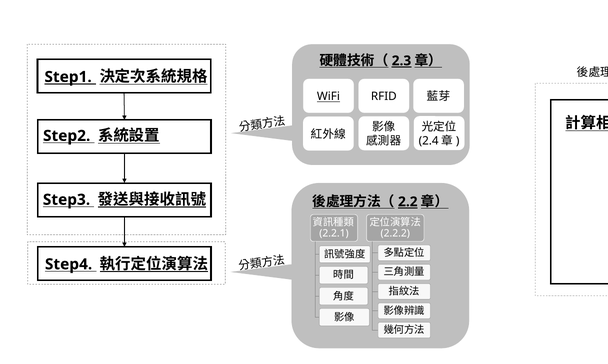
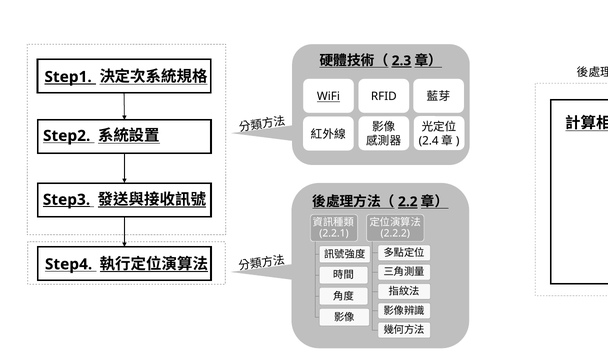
Step3 underline: none -> present (67, 200)
